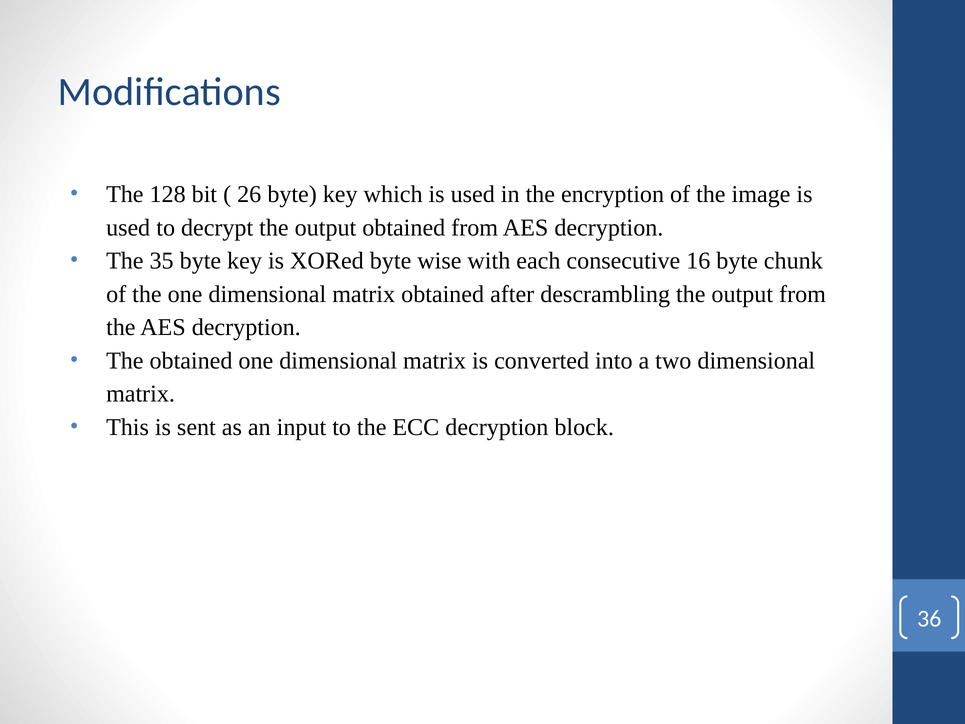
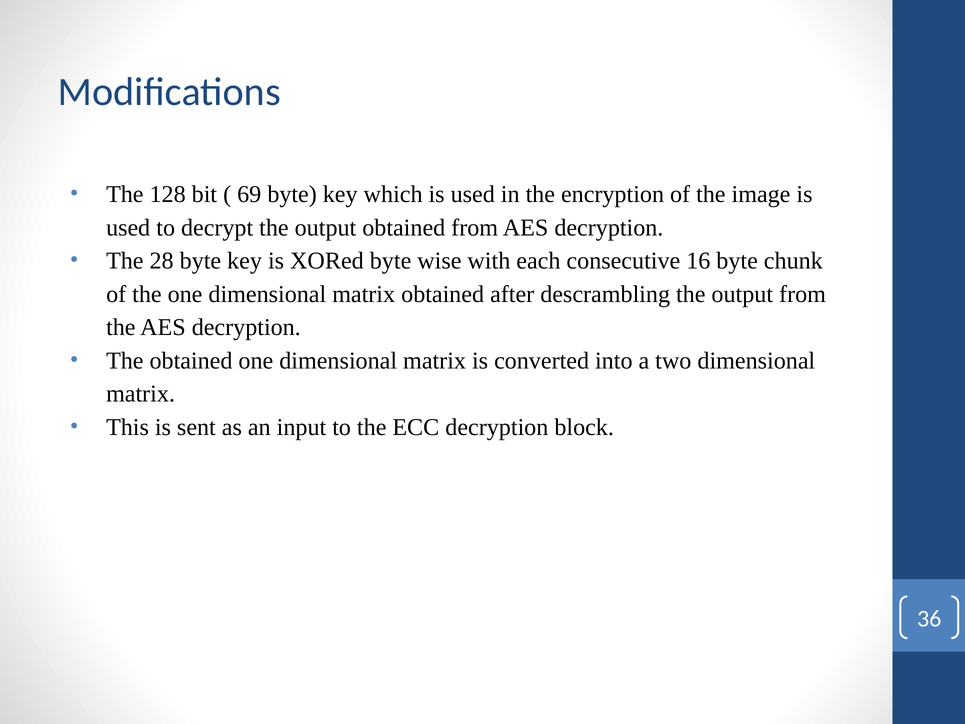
26: 26 -> 69 (249, 194)
35: 35 -> 28 (162, 261)
